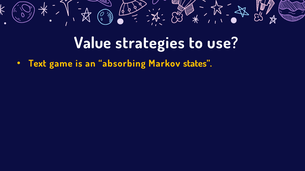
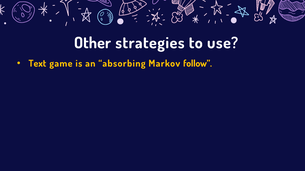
Value: Value -> Other (92, 43)
states: states -> follow (198, 64)
